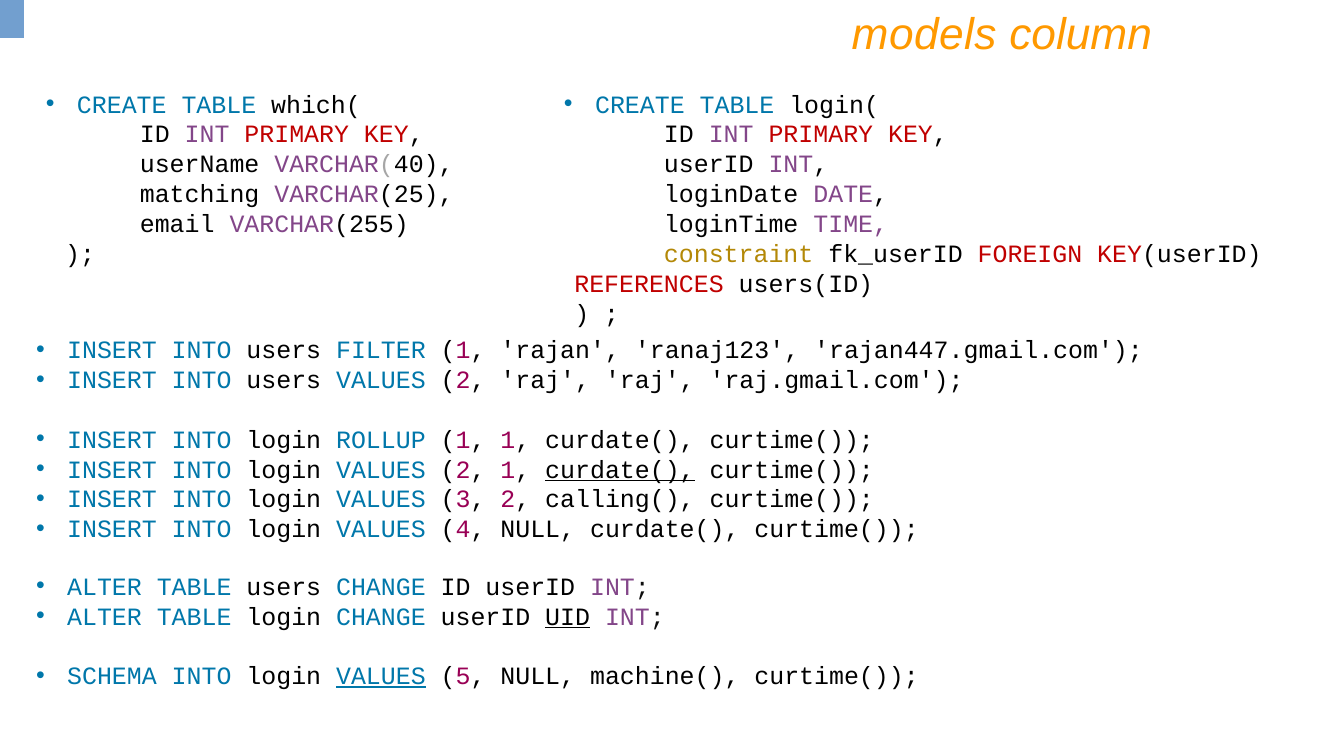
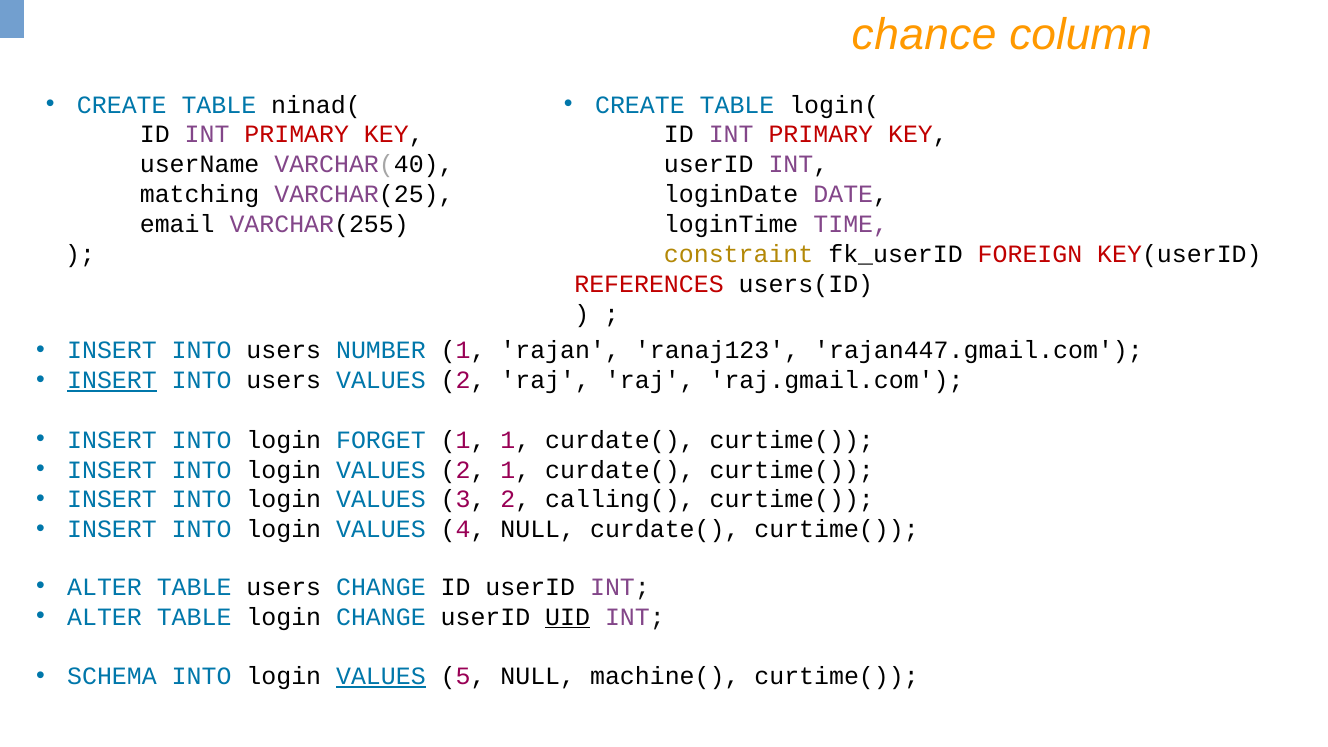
models: models -> chance (924, 35)
which(: which( -> ninad( (316, 105)
FILTER: FILTER -> NUMBER (381, 350)
INSERT underline: none -> present (112, 380)
ROLLUP: ROLLUP -> FORGET (381, 440)
curdate( underline: present -> none (620, 470)
